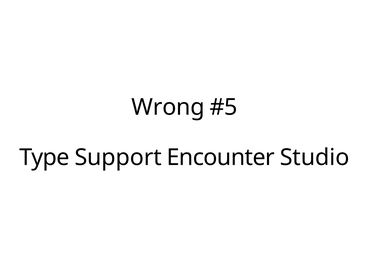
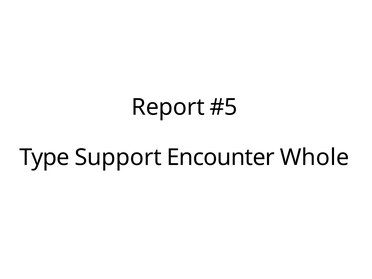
Wrong: Wrong -> Report (168, 107)
Studio: Studio -> Whole (315, 157)
